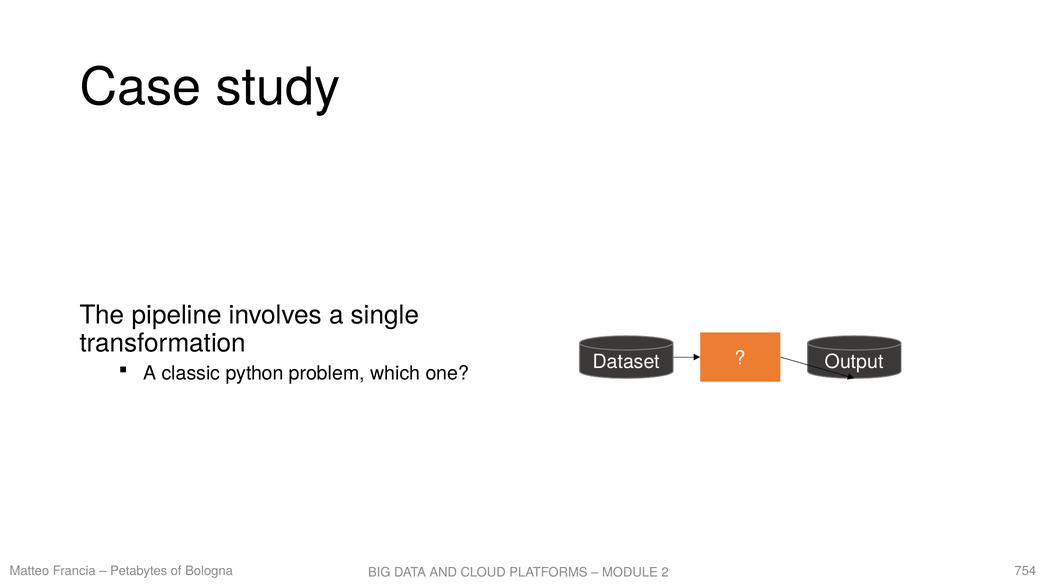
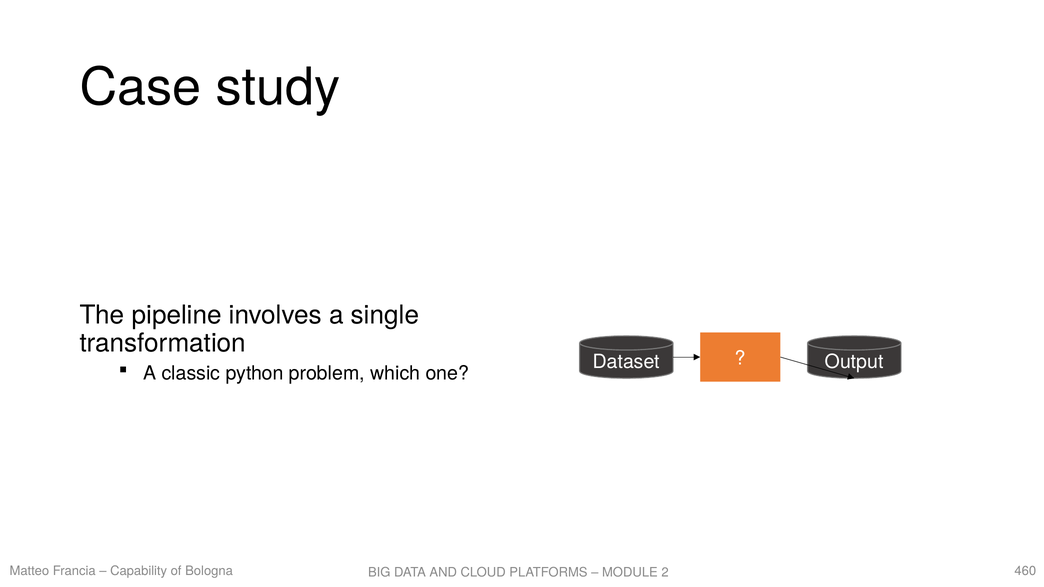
Petabytes: Petabytes -> Capability (139, 571)
754: 754 -> 460 (1025, 571)
